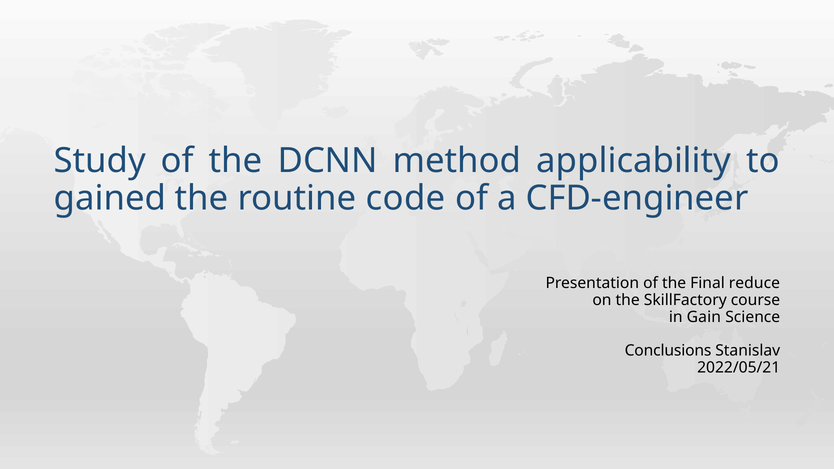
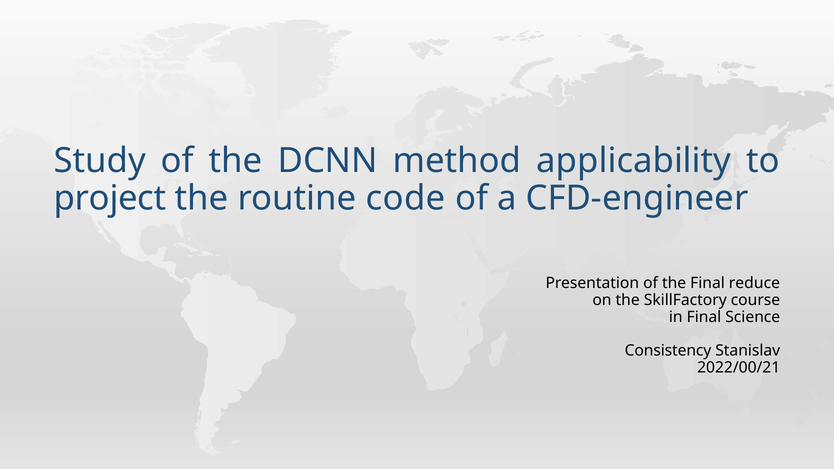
gained: gained -> project (110, 198)
in Gain: Gain -> Final (704, 317)
Conclusions: Conclusions -> Consistency (668, 351)
2022/05/21: 2022/05/21 -> 2022/00/21 (739, 368)
